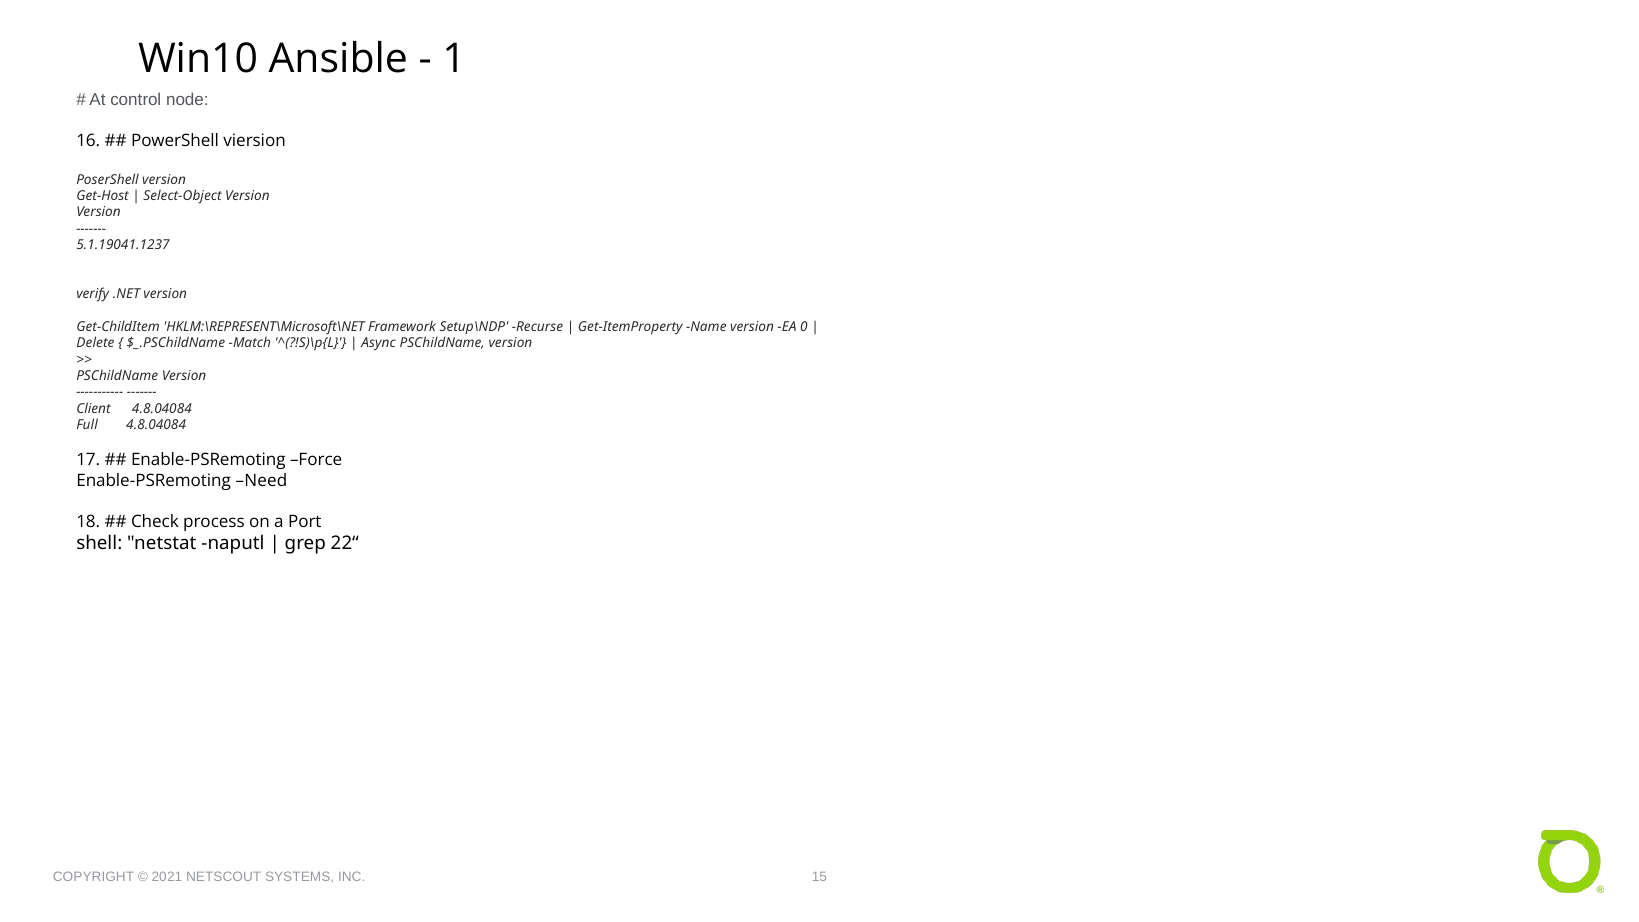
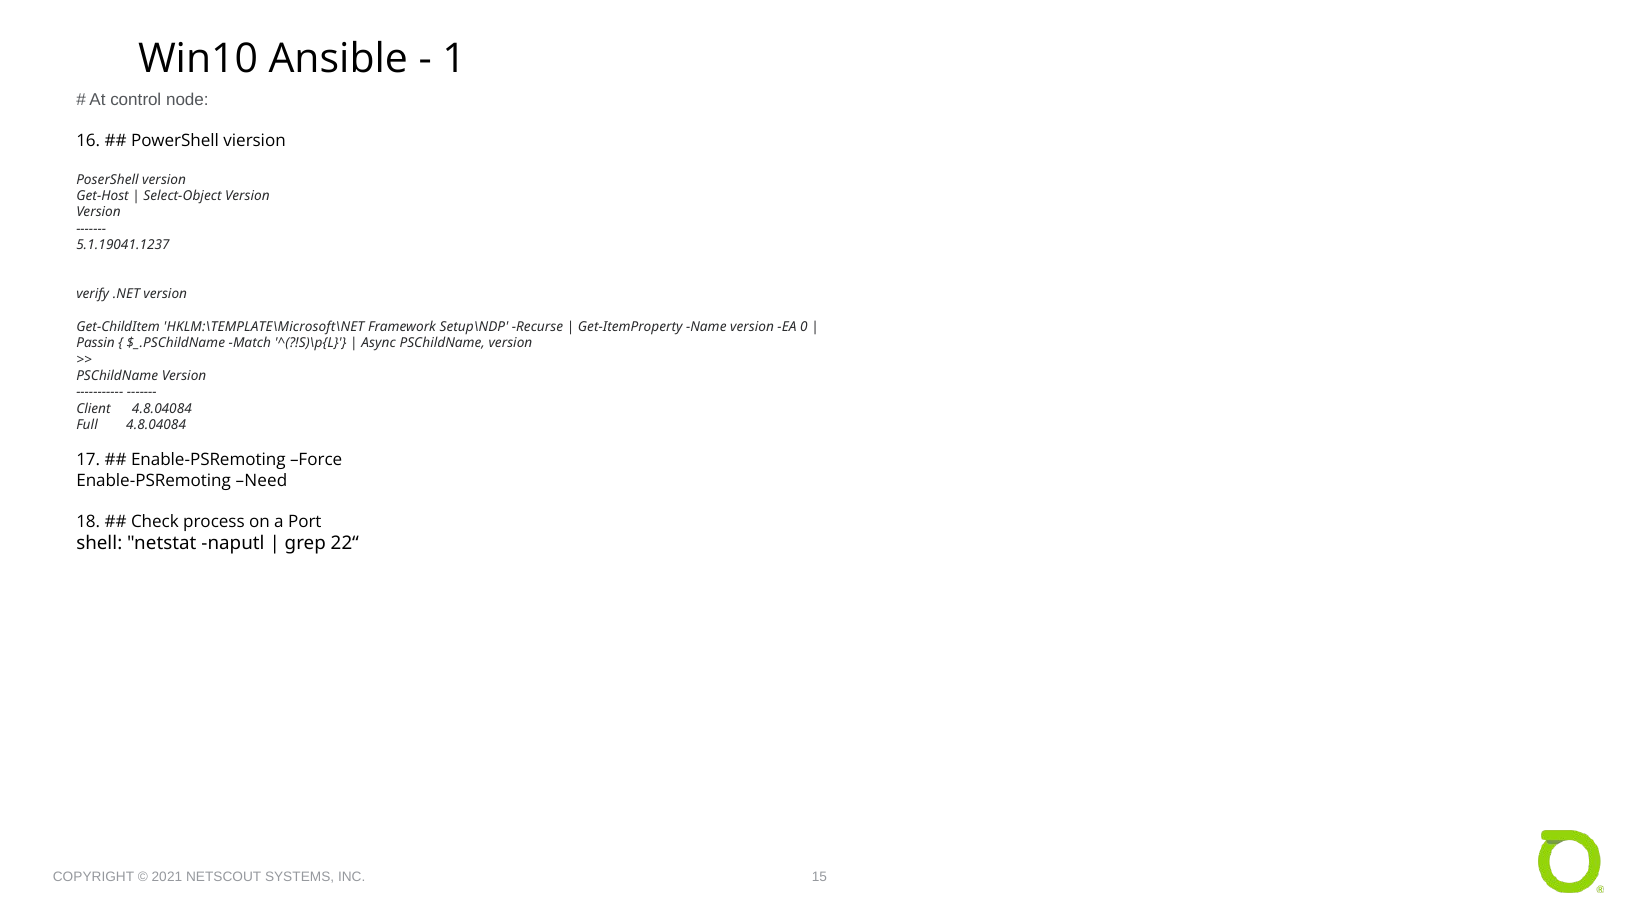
HKLM:\REPRESENT\Microsoft\NET: HKLM:\REPRESENT\Microsoft\NET -> HKLM:\TEMPLATE\Microsoft\NET (264, 327)
Delete: Delete -> Passin (96, 343)
